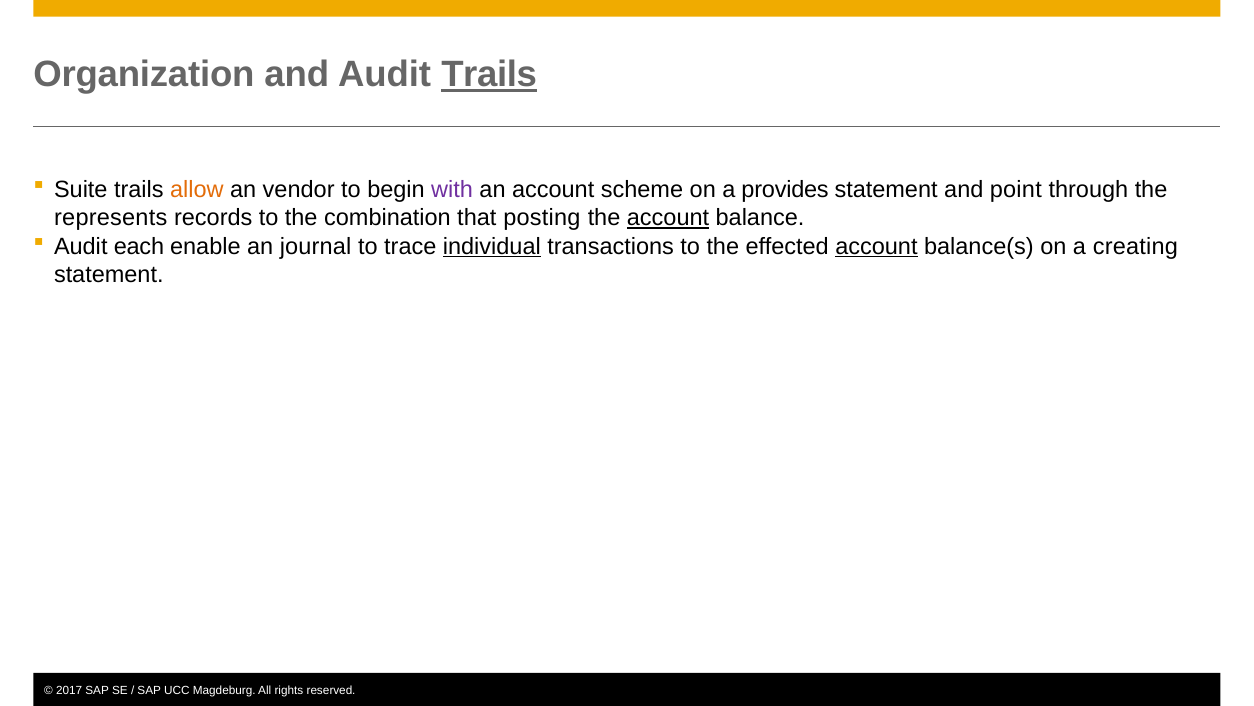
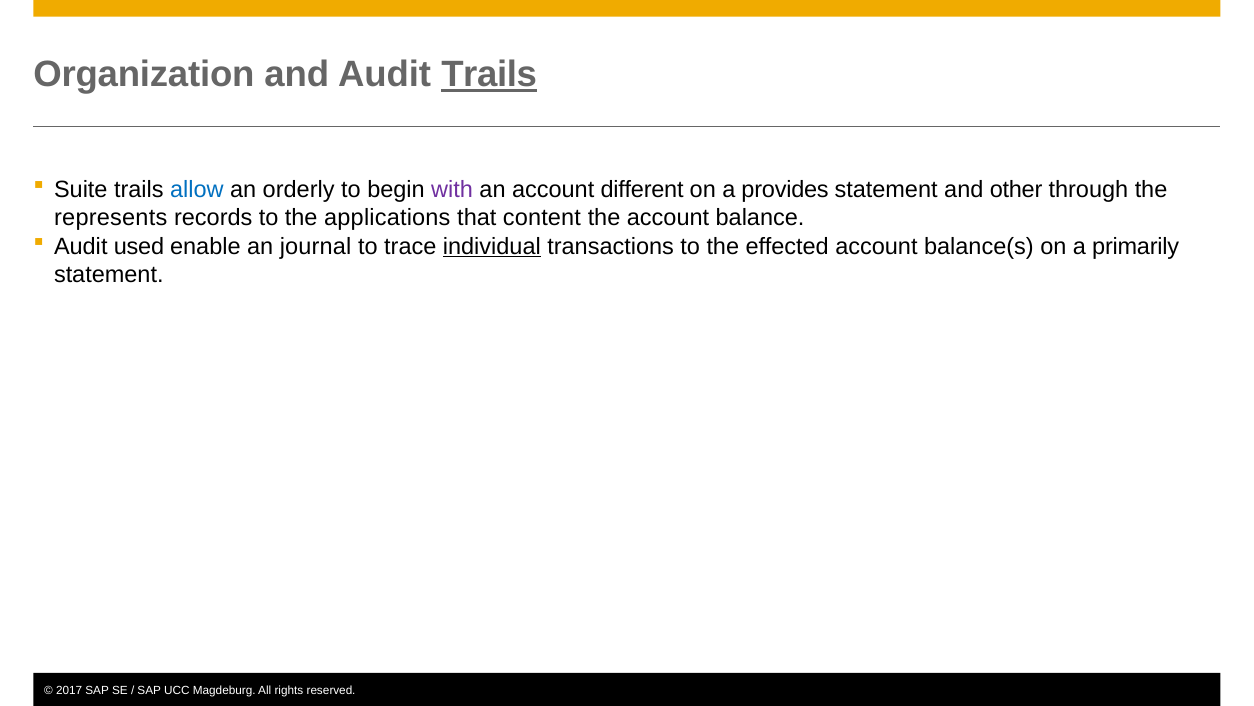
allow colour: orange -> blue (197, 190)
vendor: vendor -> orderly (299, 190)
scheme: scheme -> different (642, 190)
point: point -> other (1016, 190)
combination: combination -> applications (387, 218)
posting: posting -> content (542, 218)
account underline: present -> none (668, 218)
each: each -> used (139, 246)
account underline: present -> none (876, 246)
creating: creating -> primarily (1136, 246)
